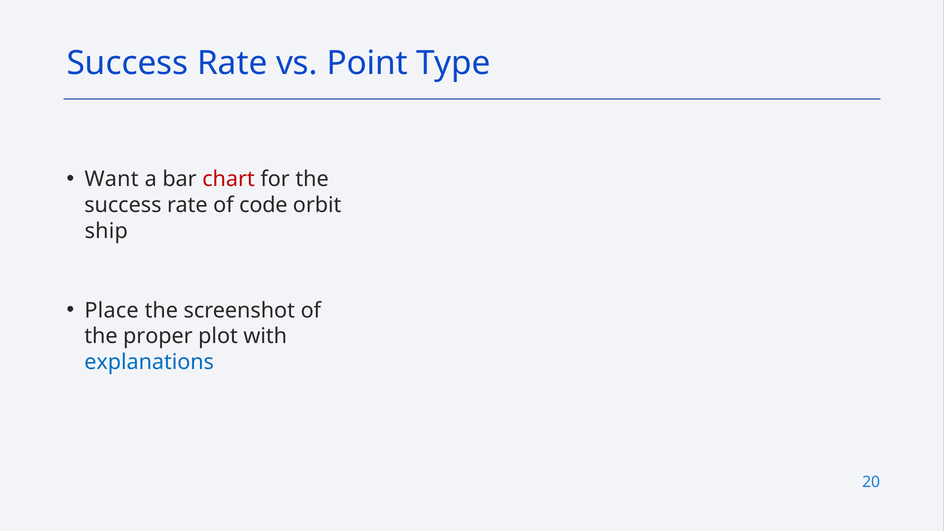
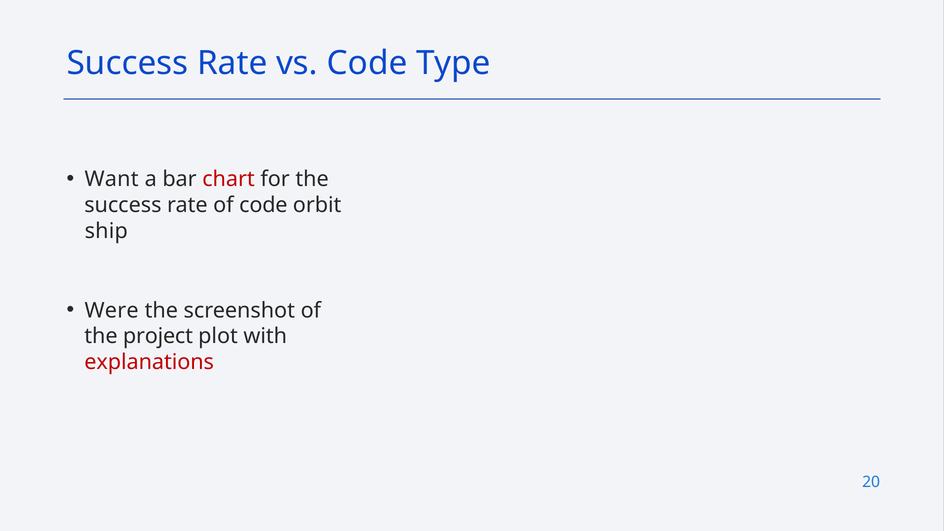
vs Point: Point -> Code (367, 63)
Place: Place -> Were (112, 310)
proper: proper -> project (158, 336)
explanations colour: blue -> red (149, 362)
